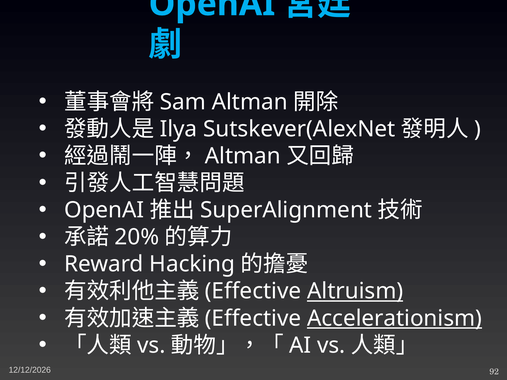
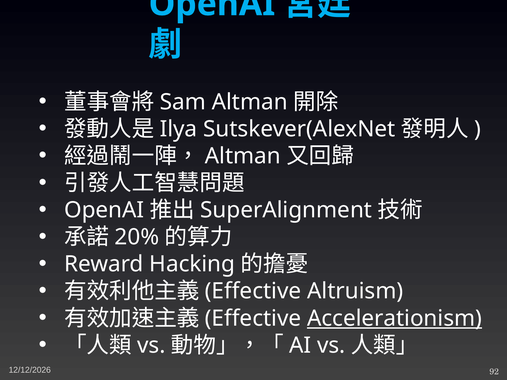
Altruism underline: present -> none (355, 291)
